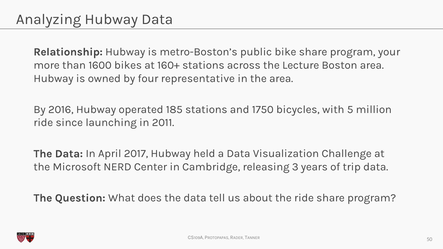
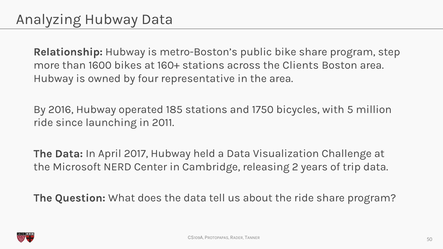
your: your -> step (389, 52)
Lecture: Lecture -> Clients (301, 65)
3: 3 -> 2 (295, 167)
